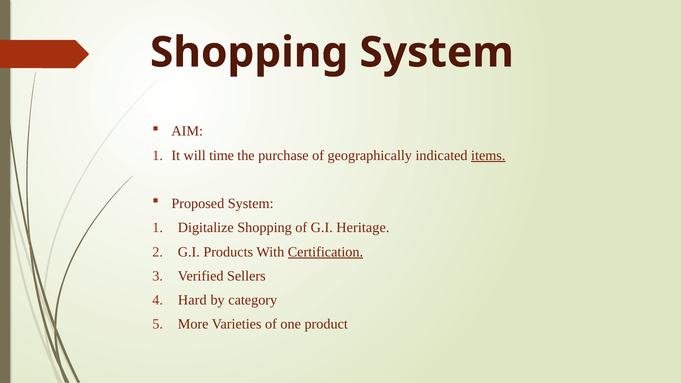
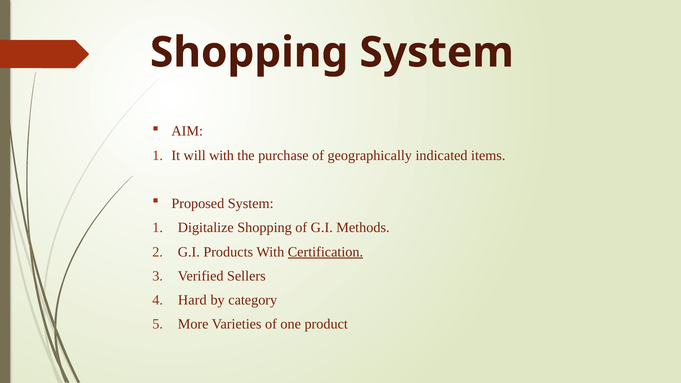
will time: time -> with (222, 155)
items underline: present -> none (488, 155)
Heritage: Heritage -> Methods (363, 228)
